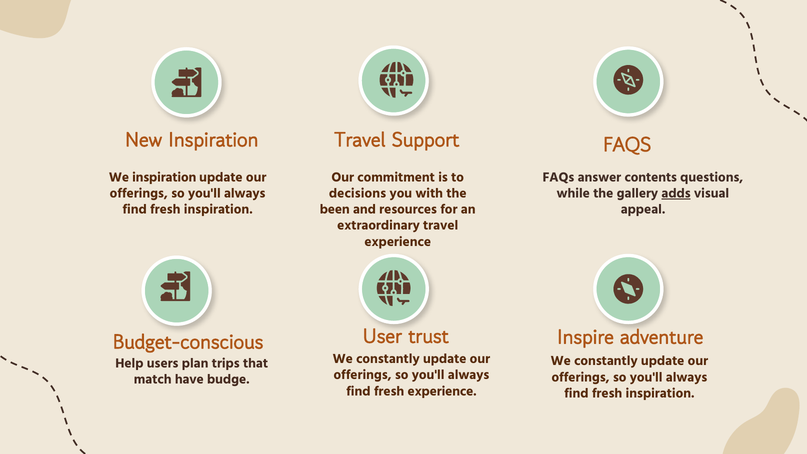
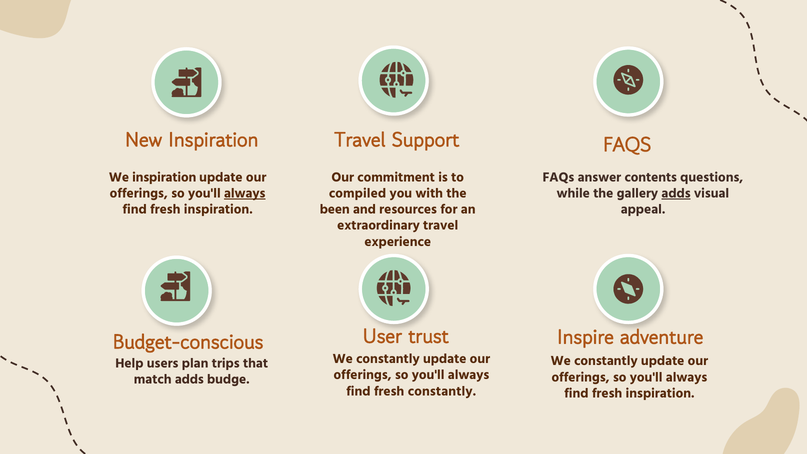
always underline: none -> present (245, 193)
decisions: decisions -> compiled (358, 193)
match have: have -> adds (189, 379)
fresh experience: experience -> constantly (442, 391)
